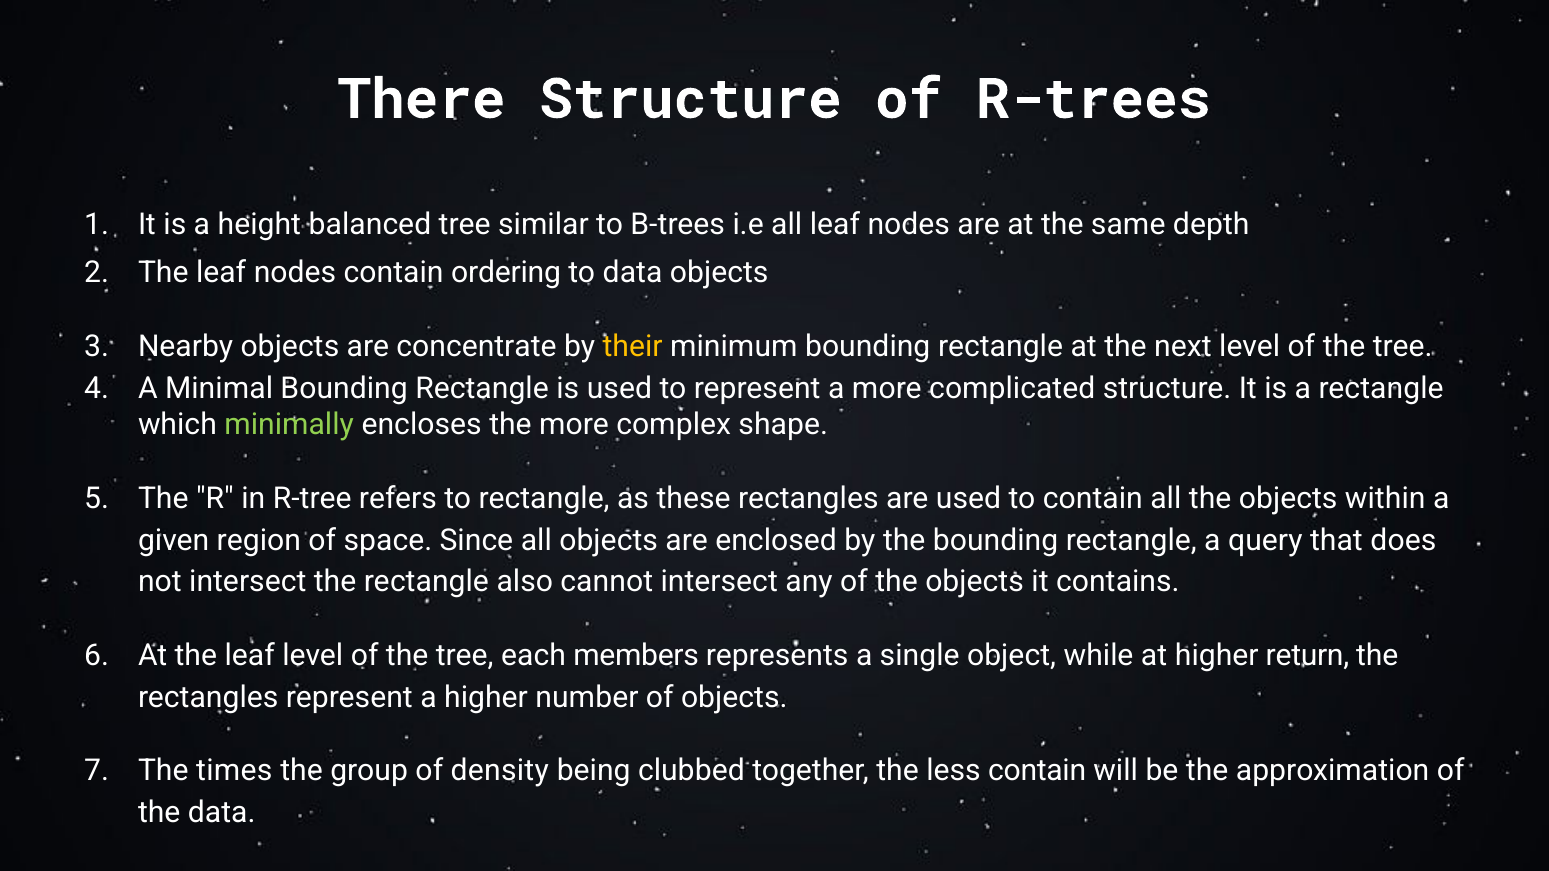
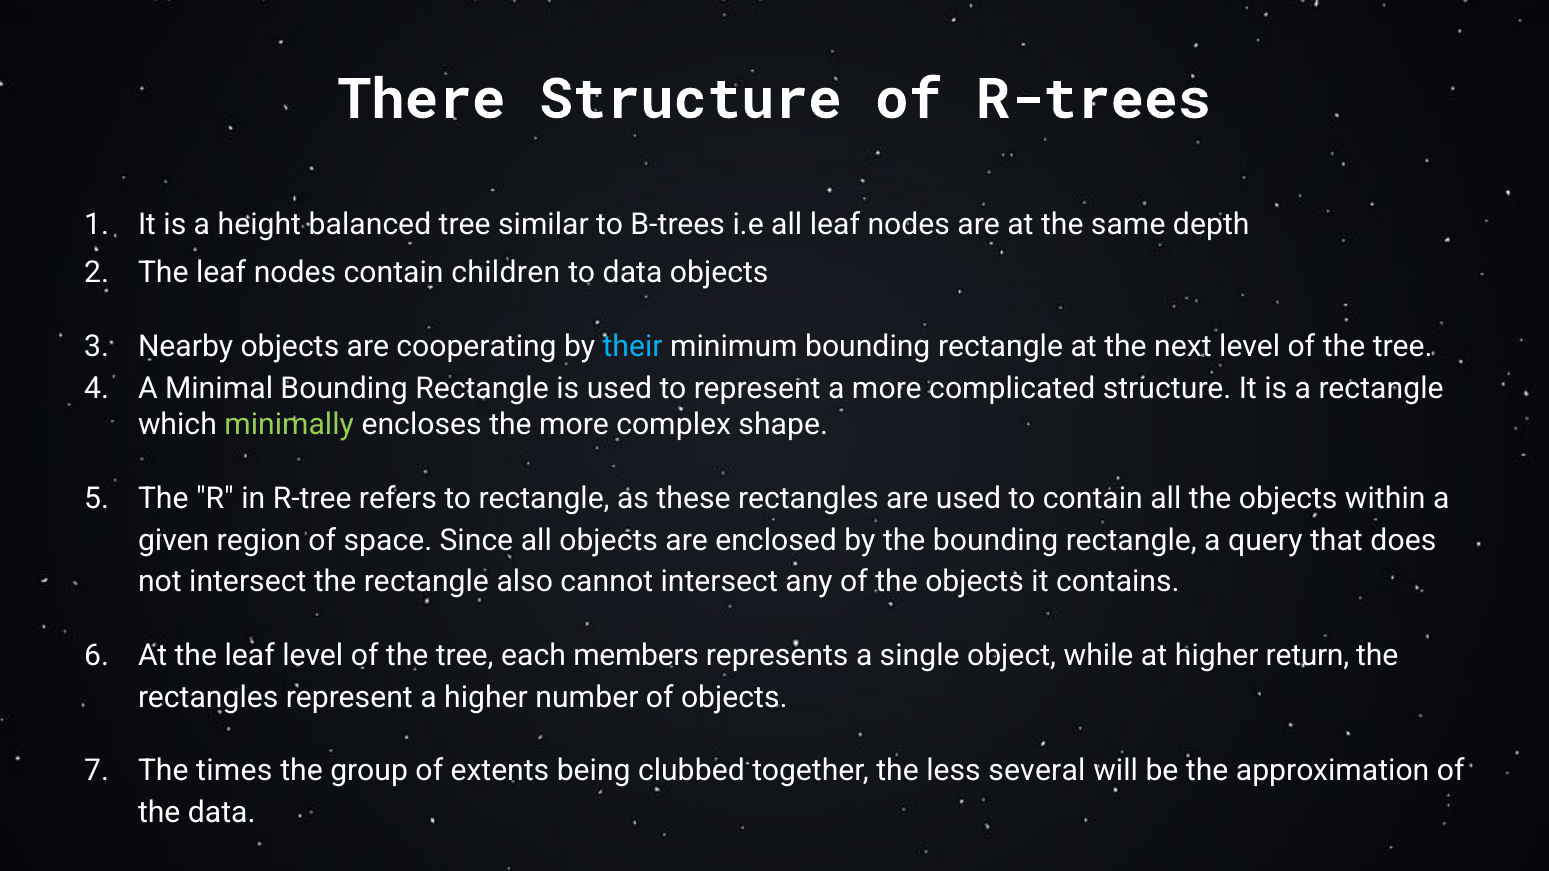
ordering: ordering -> children (506, 273)
concentrate: concentrate -> cooperating (477, 346)
their colour: yellow -> light blue (633, 346)
density: density -> extents (500, 771)
less contain: contain -> several (1037, 771)
